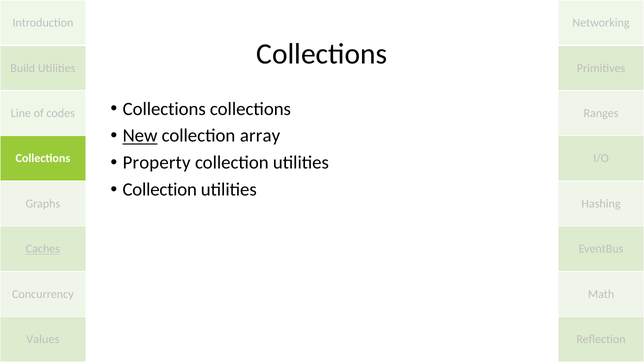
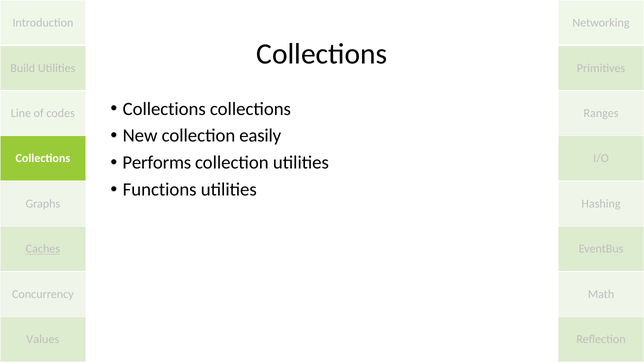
New underline: present -> none (140, 136)
array: array -> easily (260, 136)
Property: Property -> Performs (157, 163)
Collection: Collection -> Functions (160, 190)
